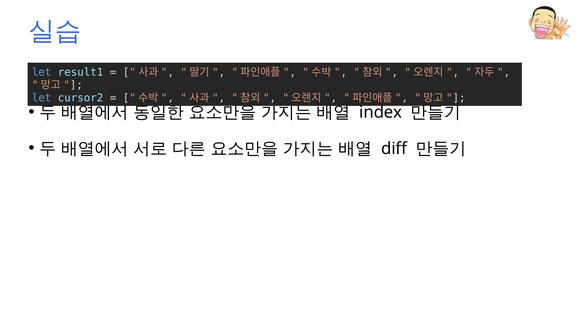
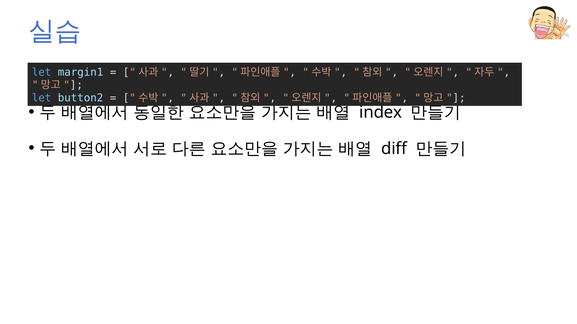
result1: result1 -> margin1 (81, 72)
cursor2: cursor2 -> button2 (81, 98)
